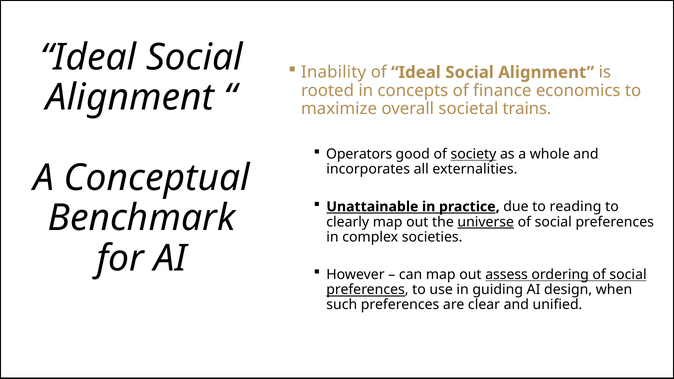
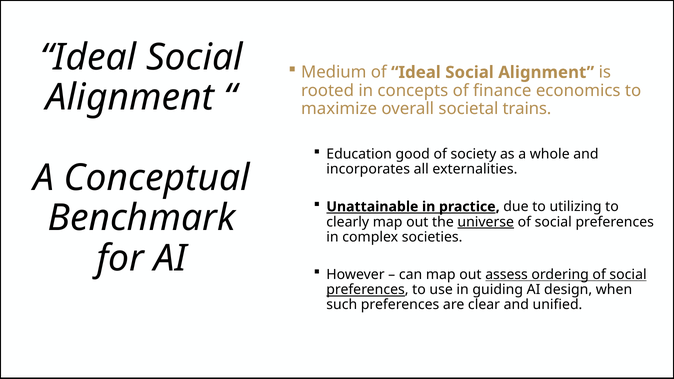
Inability: Inability -> Medium (334, 72)
Operators: Operators -> Education (359, 154)
society underline: present -> none (473, 154)
reading: reading -> utilizing (576, 207)
